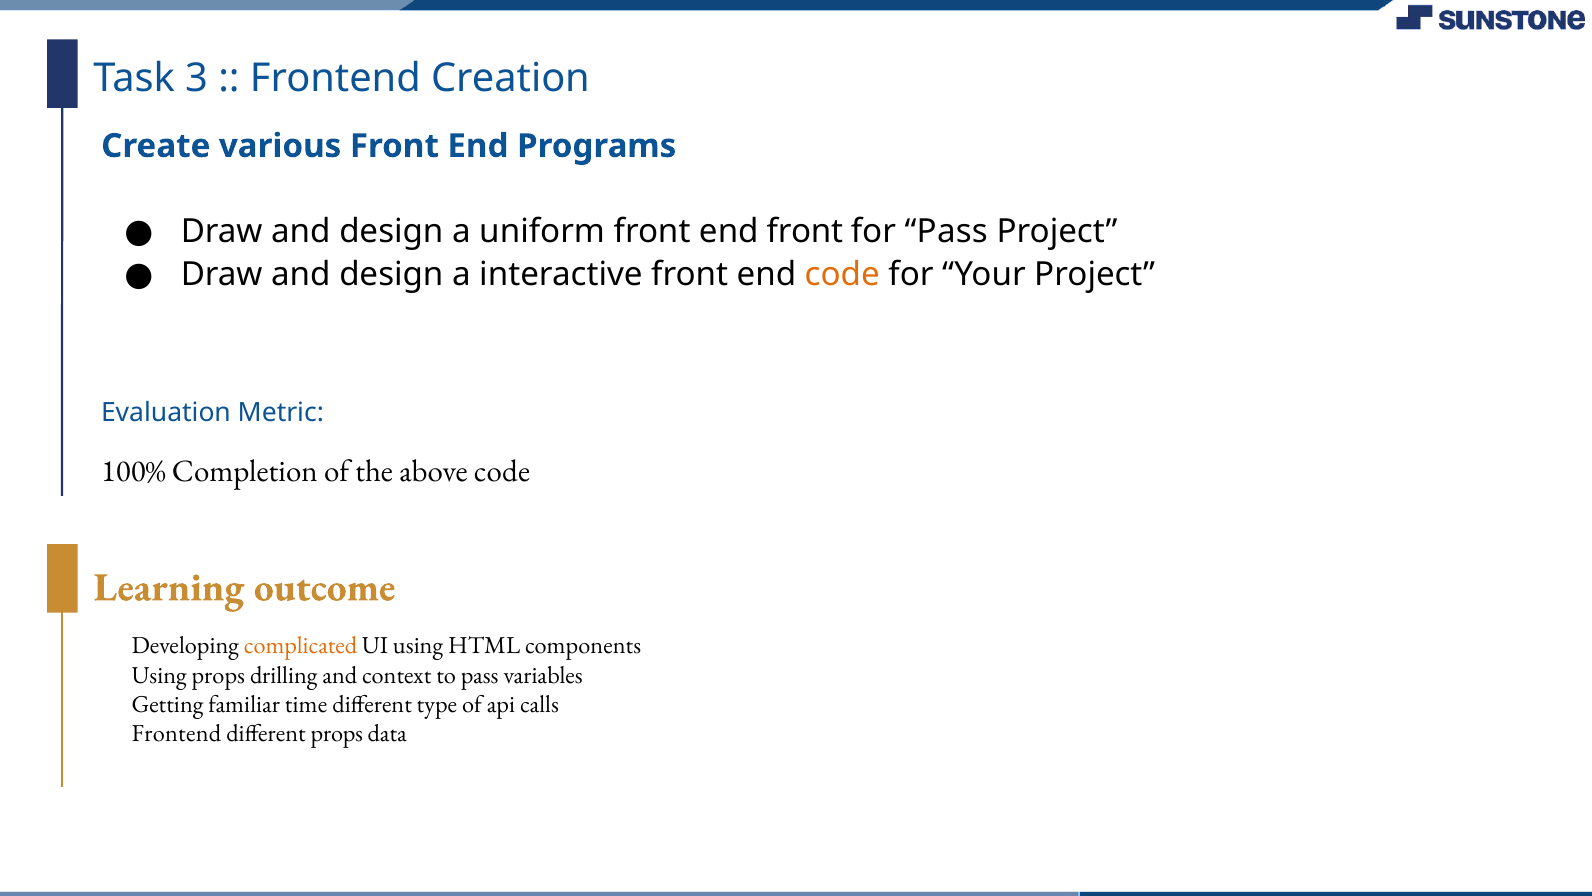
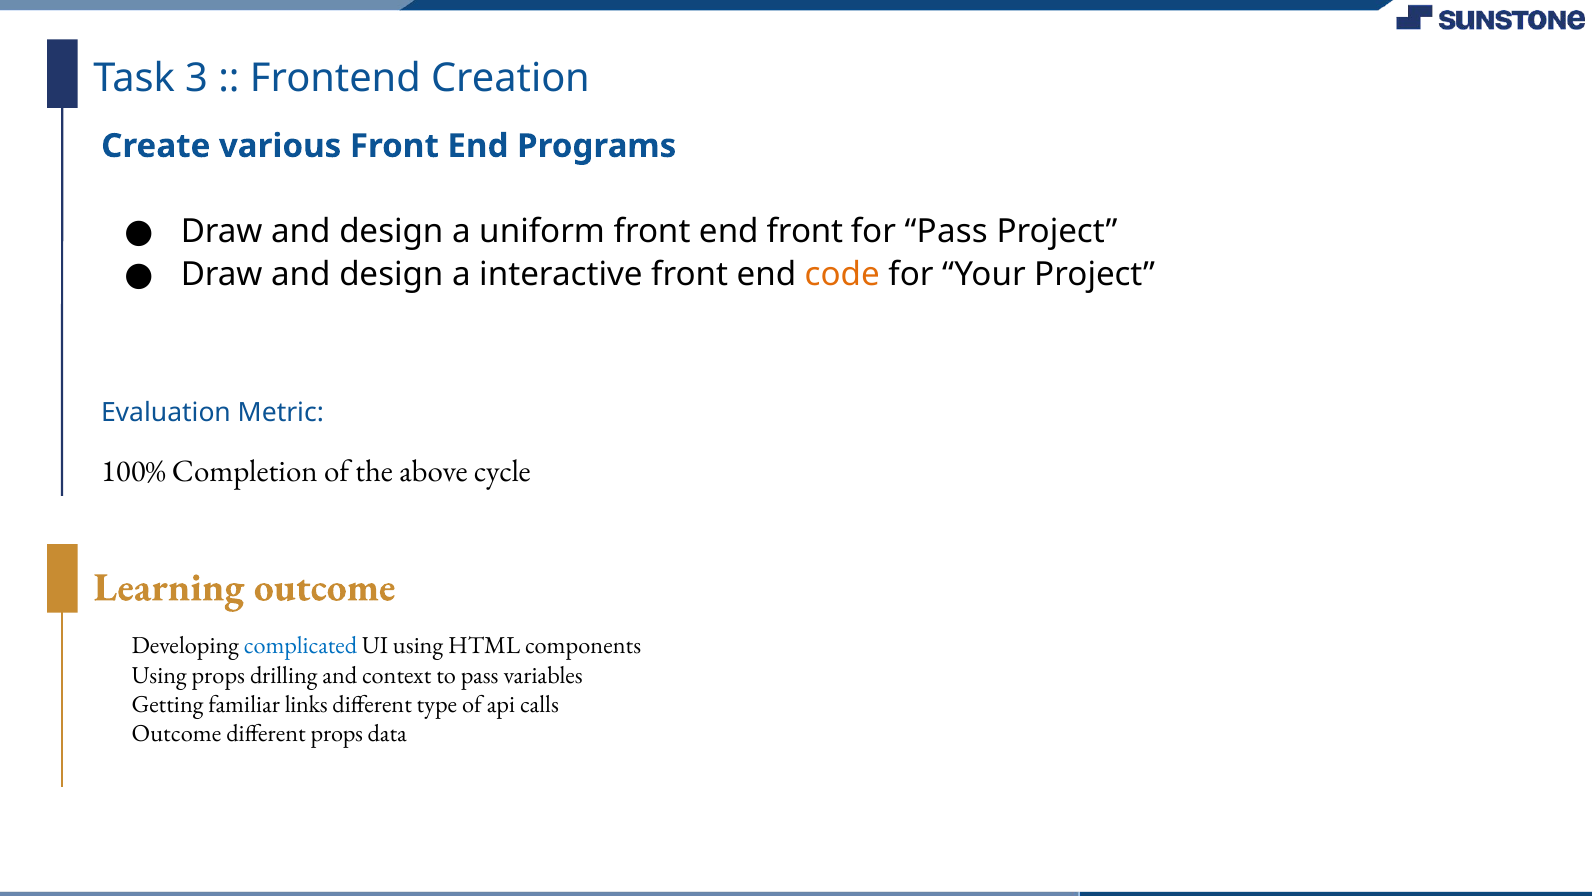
above code: code -> cycle (502, 471)
complicated colour: orange -> blue (301, 646)
time: time -> links (306, 704)
Frontend: Frontend -> Outcome (177, 733)
